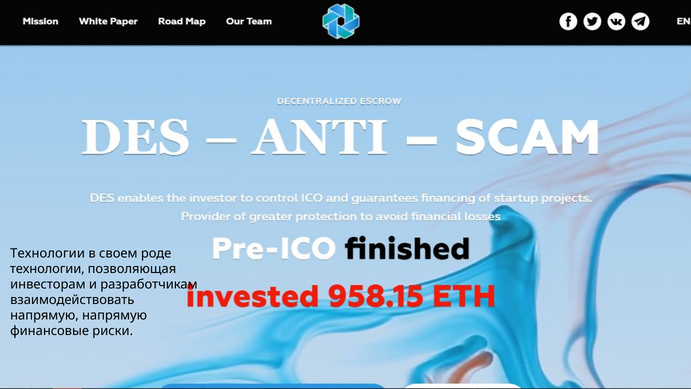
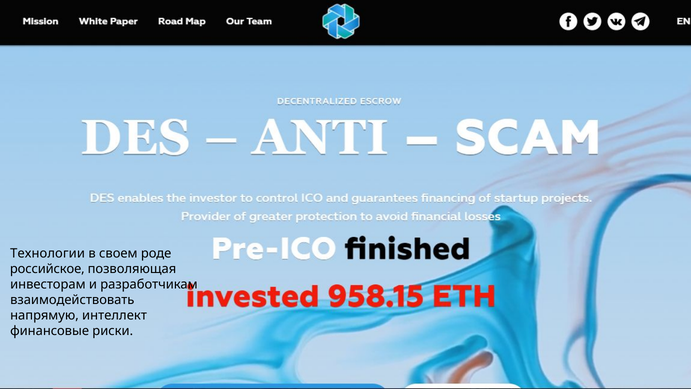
технологии: технологии -> российское (47, 269)
напрямую напрямую: напрямую -> интеллект (115, 315)
